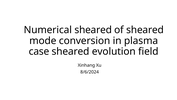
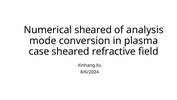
of sheared: sheared -> analysis (145, 30)
evolution: evolution -> refractive (114, 51)
